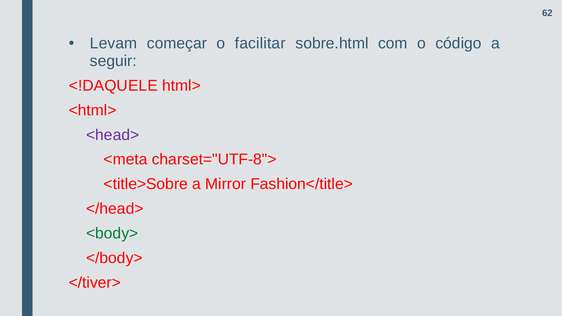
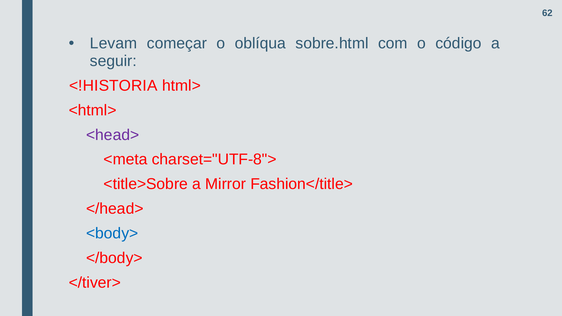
facilitar: facilitar -> oblíqua (260, 43)
<!DAQUELE: <!DAQUELE -> <!HISTORIA (113, 86)
<body> colour: green -> blue (112, 234)
